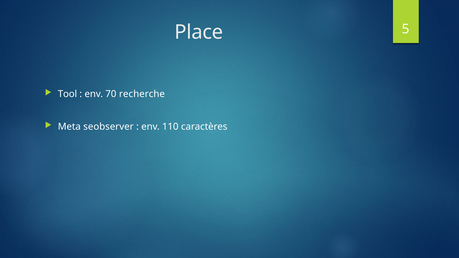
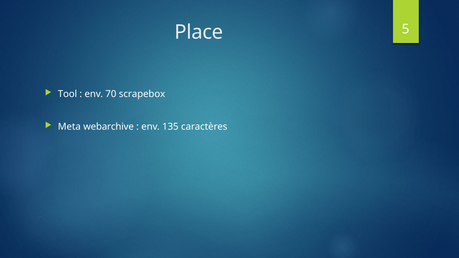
recherche: recherche -> scrapebox (142, 94)
seobserver: seobserver -> webarchive (109, 127)
110: 110 -> 135 (170, 127)
